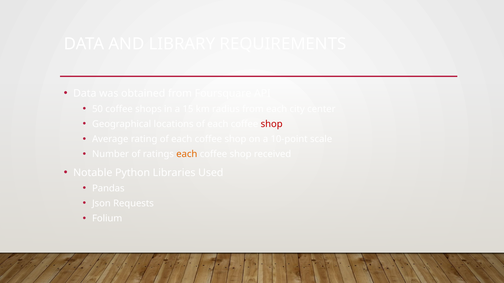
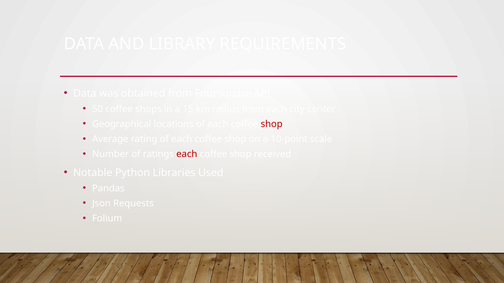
each colour: orange -> red (187, 154)
